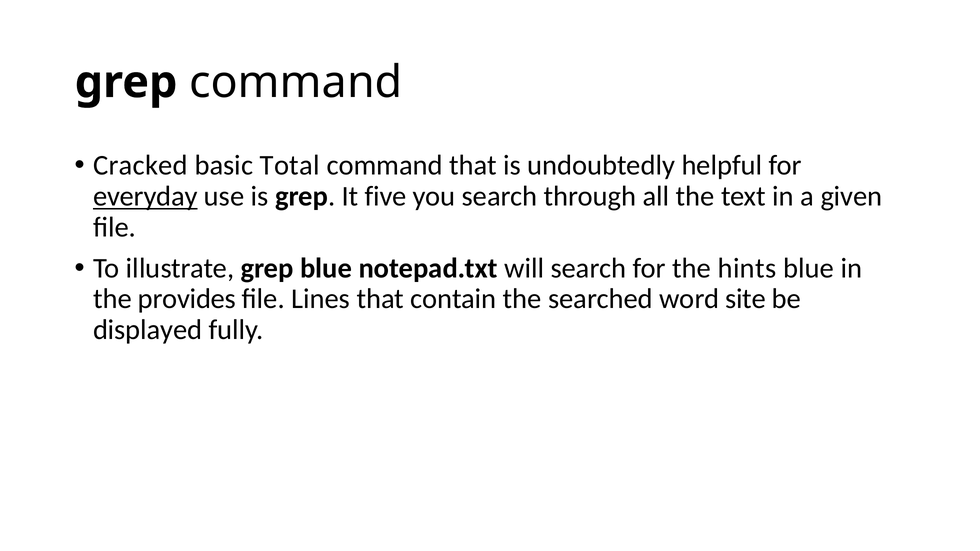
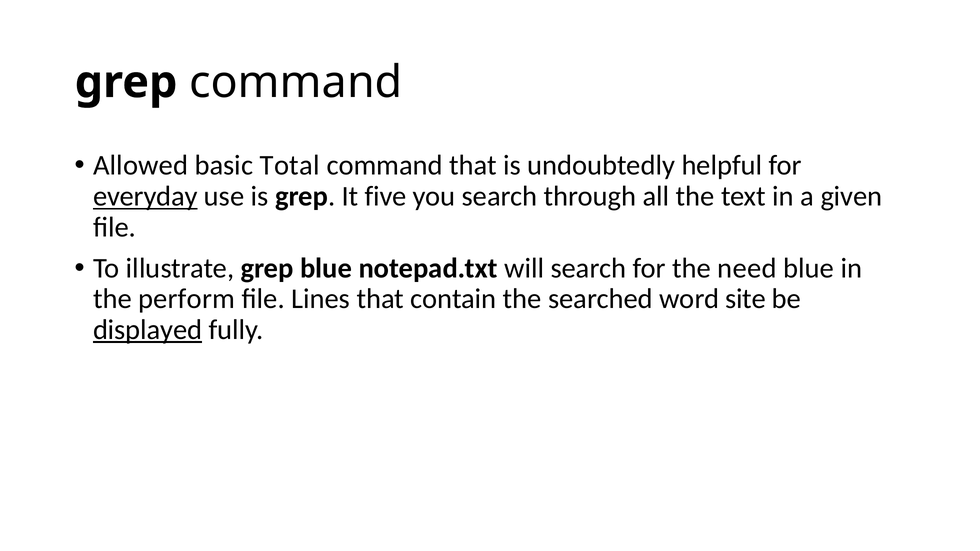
Cracked: Cracked -> Allowed (141, 166)
hints: hints -> need (747, 268)
provides: provides -> perform (187, 299)
displayed underline: none -> present (148, 330)
